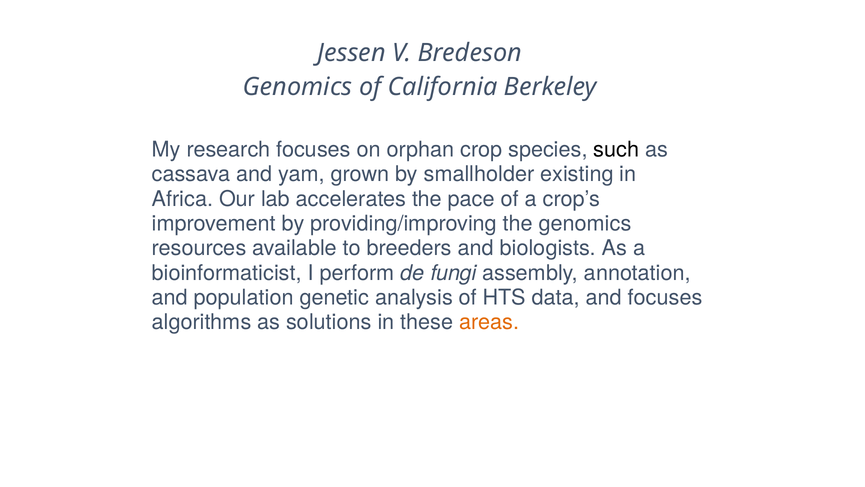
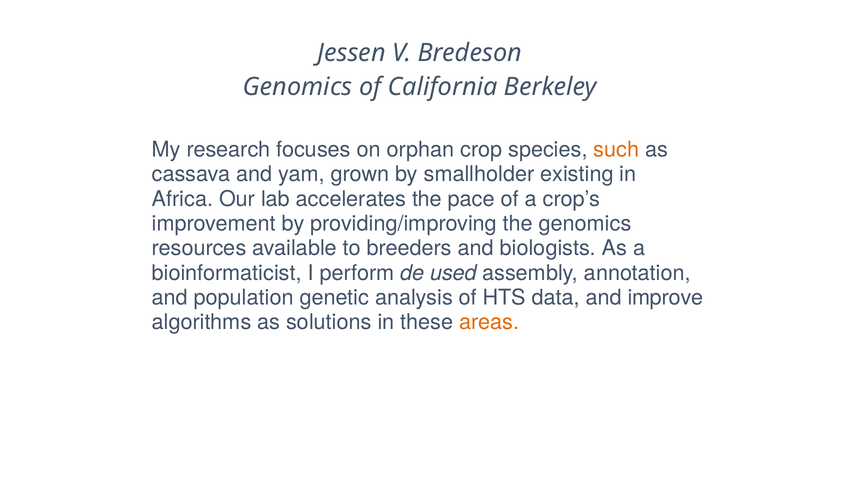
such colour: black -> orange (616, 149)
fungi: fungi -> used (454, 273)
and focuses: focuses -> improve (665, 297)
